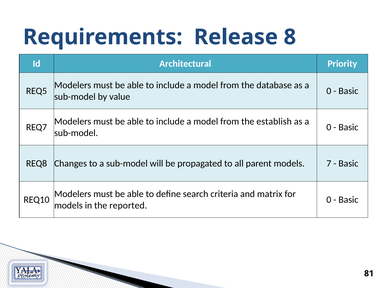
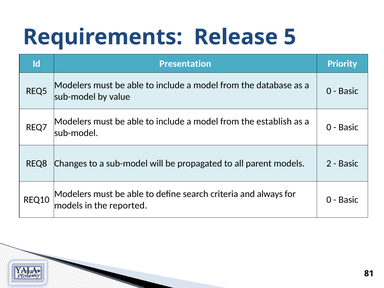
8: 8 -> 5 (290, 37)
Architectural: Architectural -> Presentation (185, 64)
7: 7 -> 2 (329, 163)
matrix: matrix -> always (270, 194)
